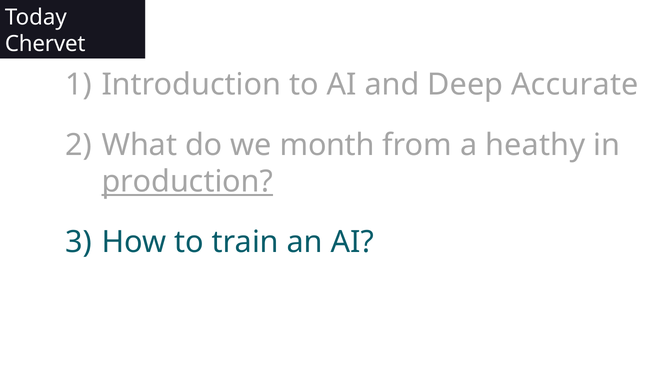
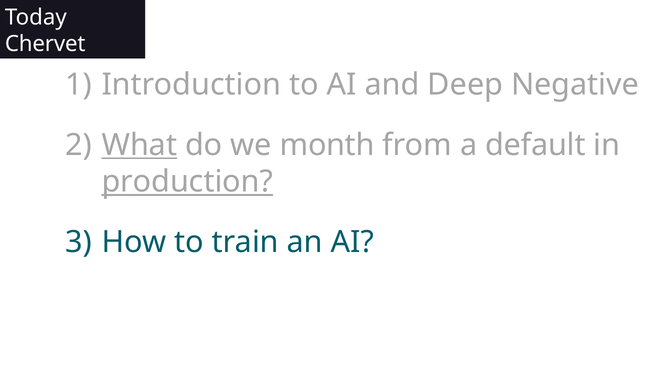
Accurate: Accurate -> Negative (575, 85)
What underline: none -> present (139, 145)
heathy: heathy -> default (535, 145)
